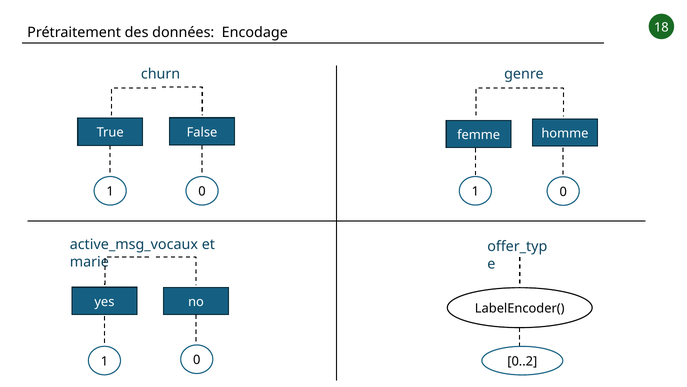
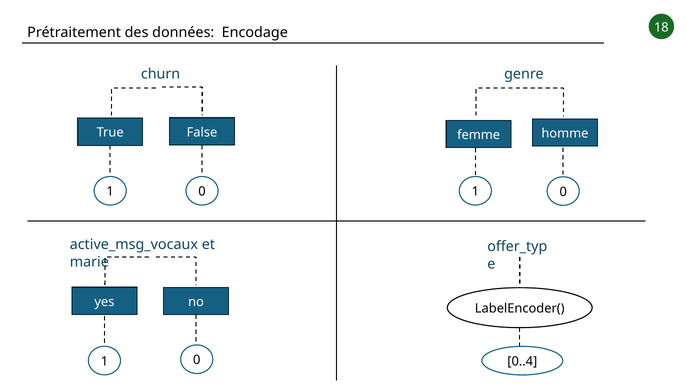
0..2: 0..2 -> 0..4 (522, 361)
